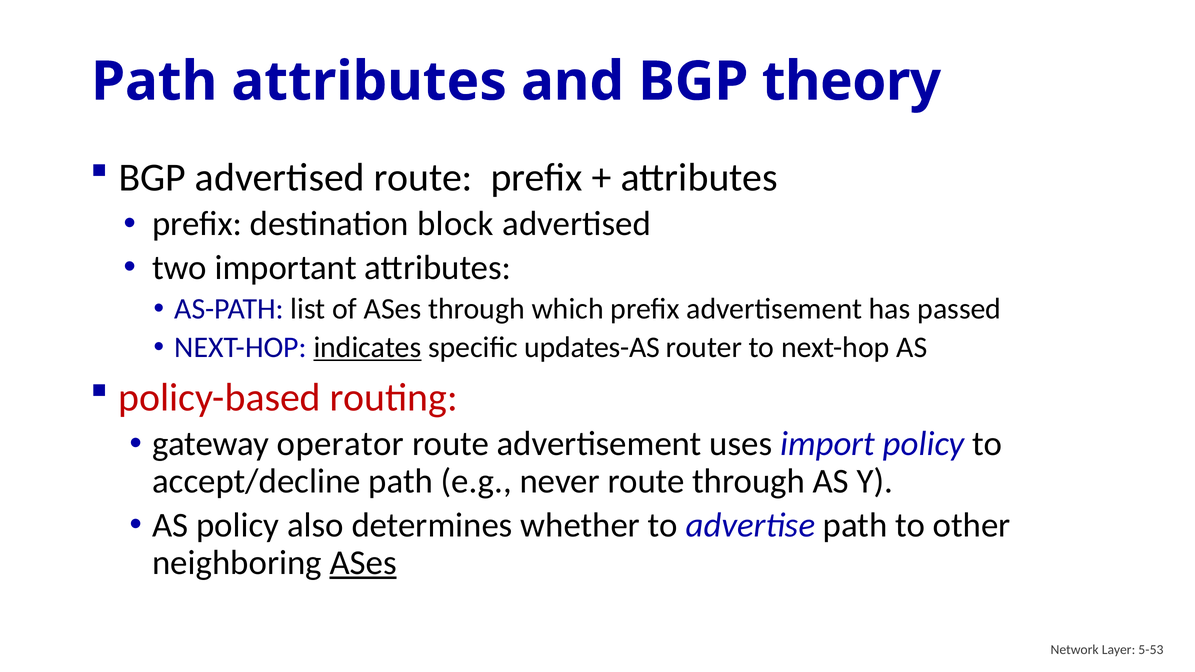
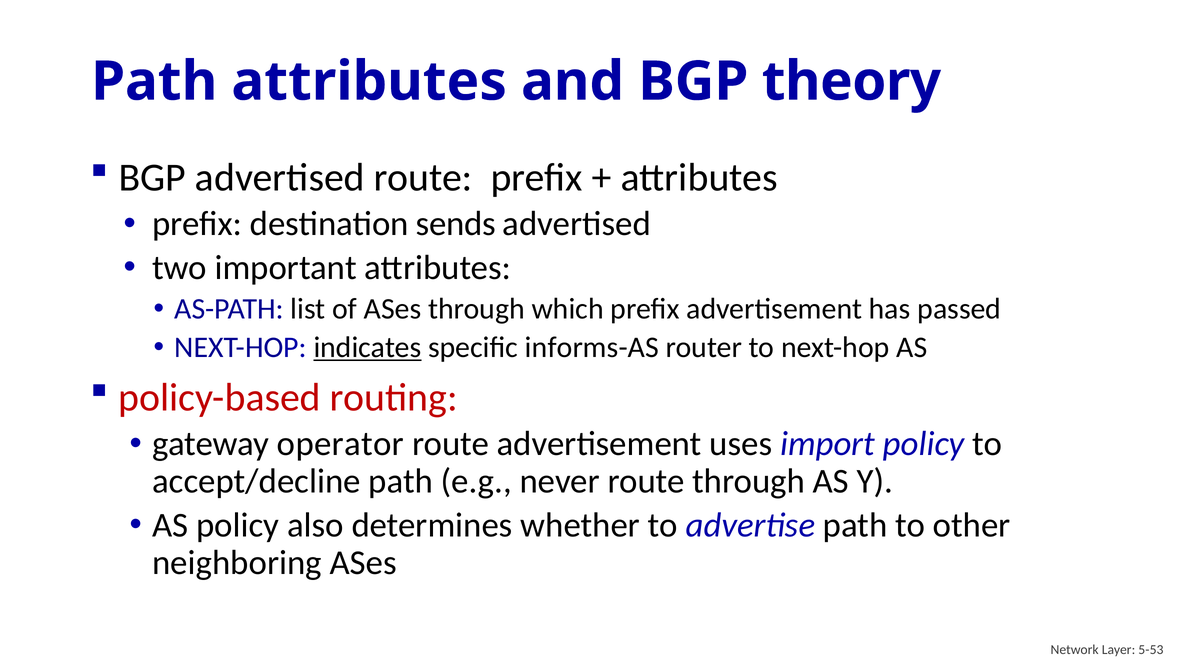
block: block -> sends (456, 224)
updates-AS: updates-AS -> informs-AS (592, 347)
ASes underline: present -> none (363, 563)
